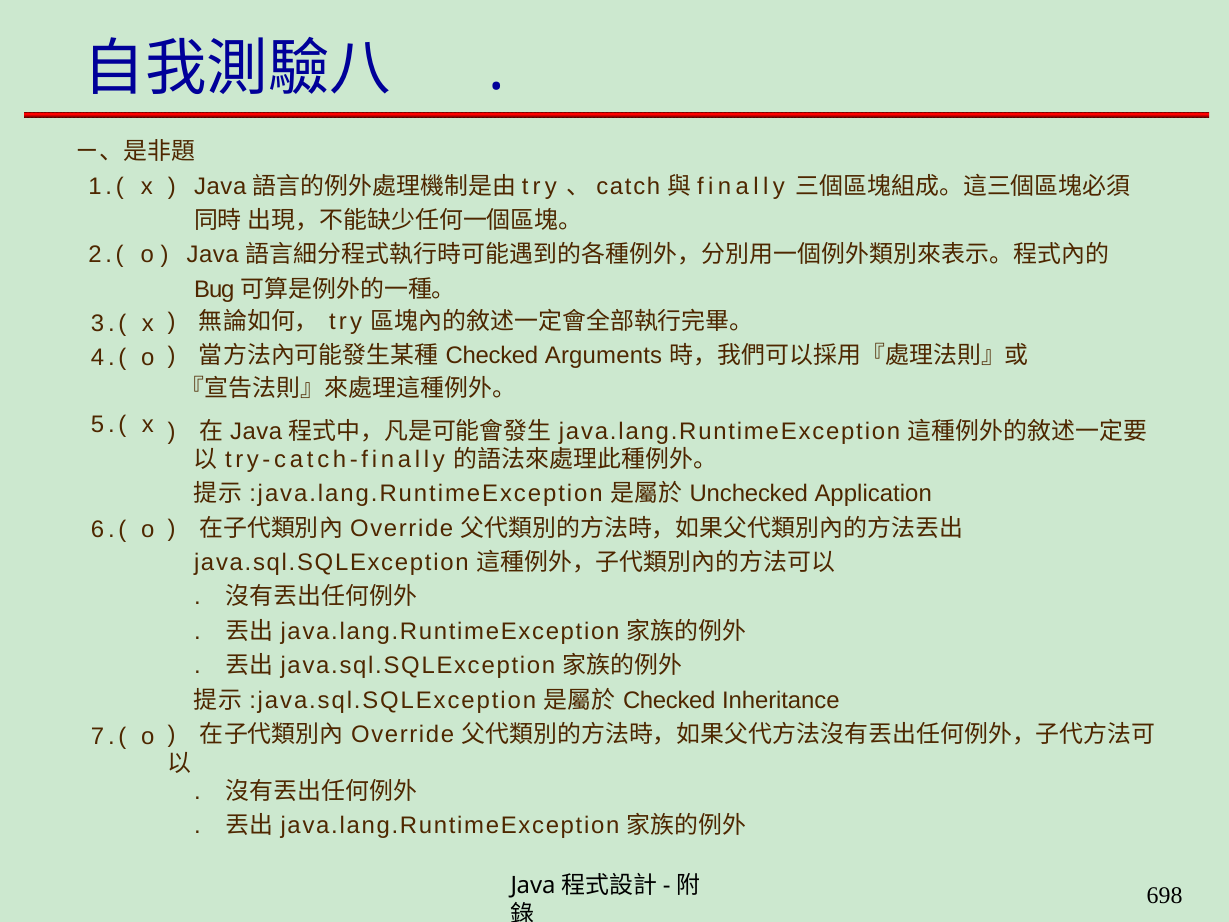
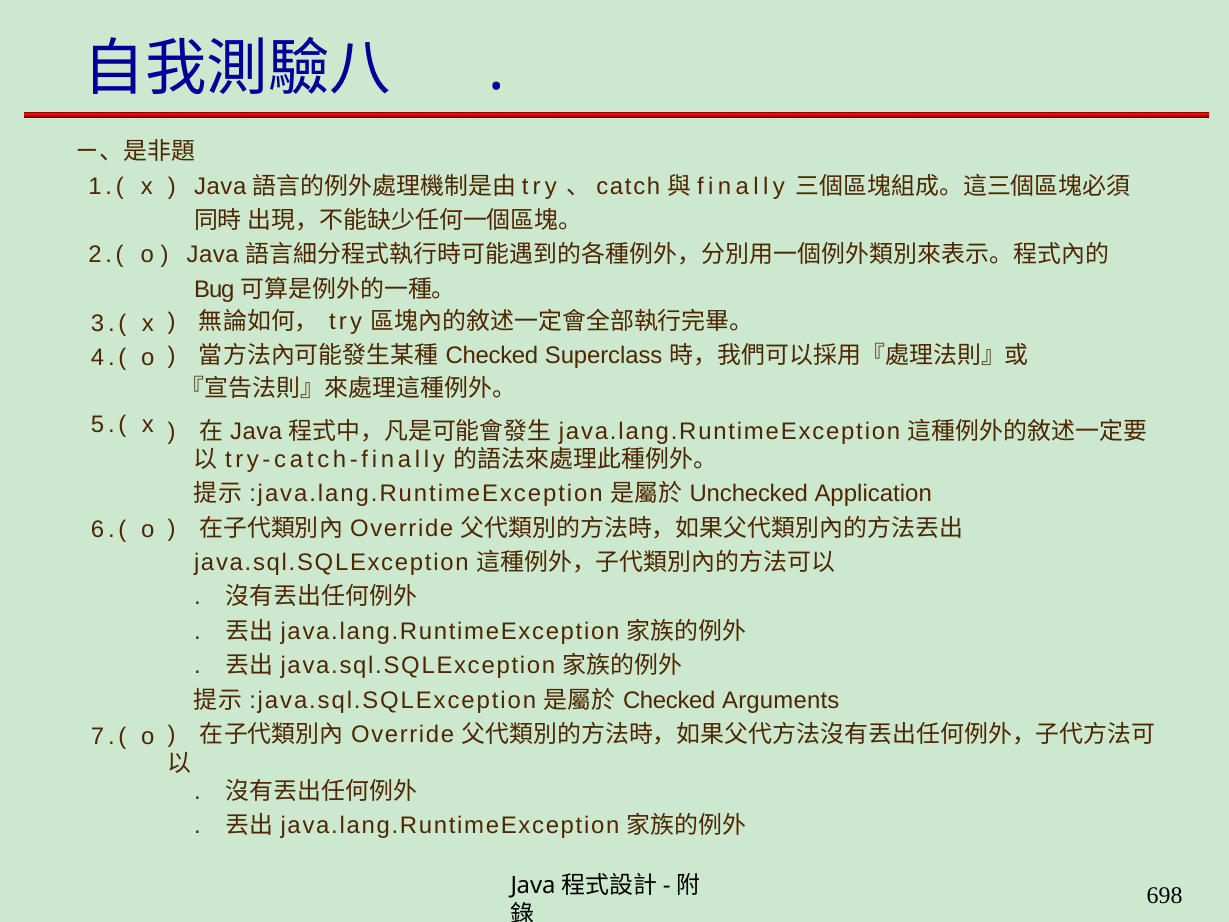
Arguments: Arguments -> Superclass (604, 356)
Inheritance: Inheritance -> Arguments (781, 700)
